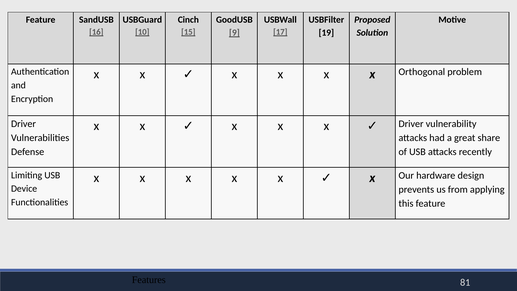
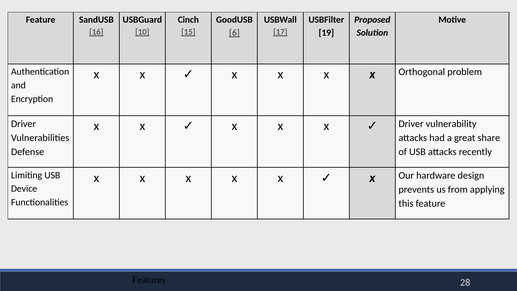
9: 9 -> 6 (234, 33)
81: 81 -> 28 (465, 282)
